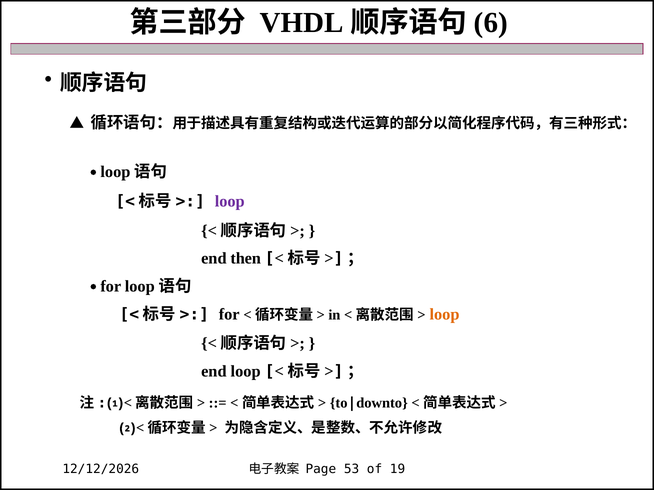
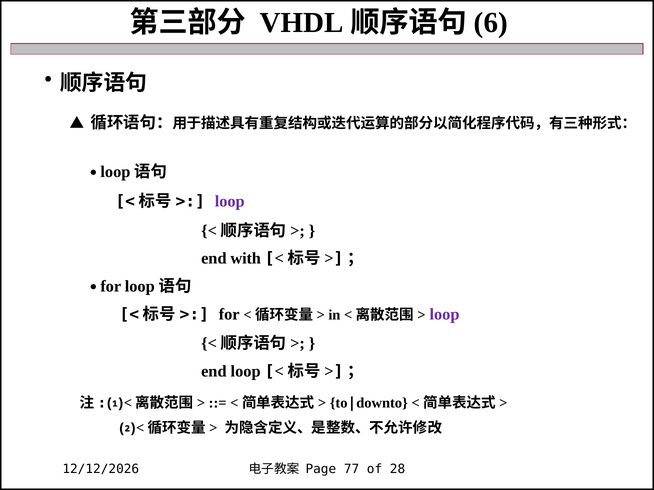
then: then -> with (246, 259)
loop colour: orange -> purple (445, 314)
53: 53 -> 77 (352, 470)
19: 19 -> 28 (398, 470)
